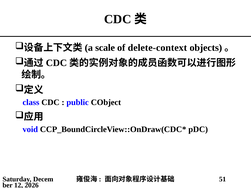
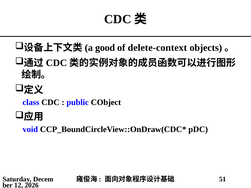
scale: scale -> good (105, 48)
